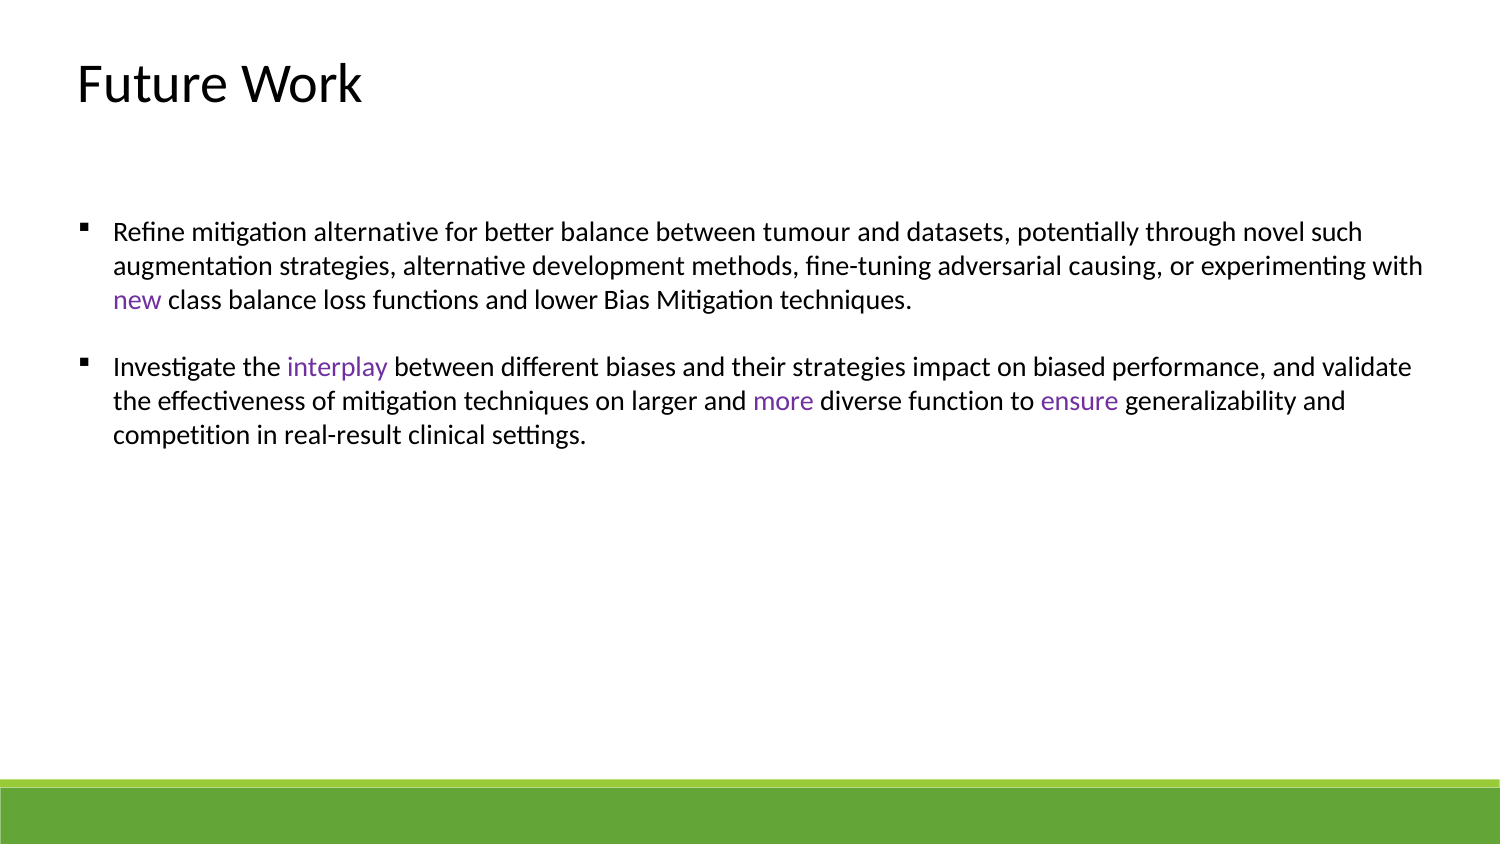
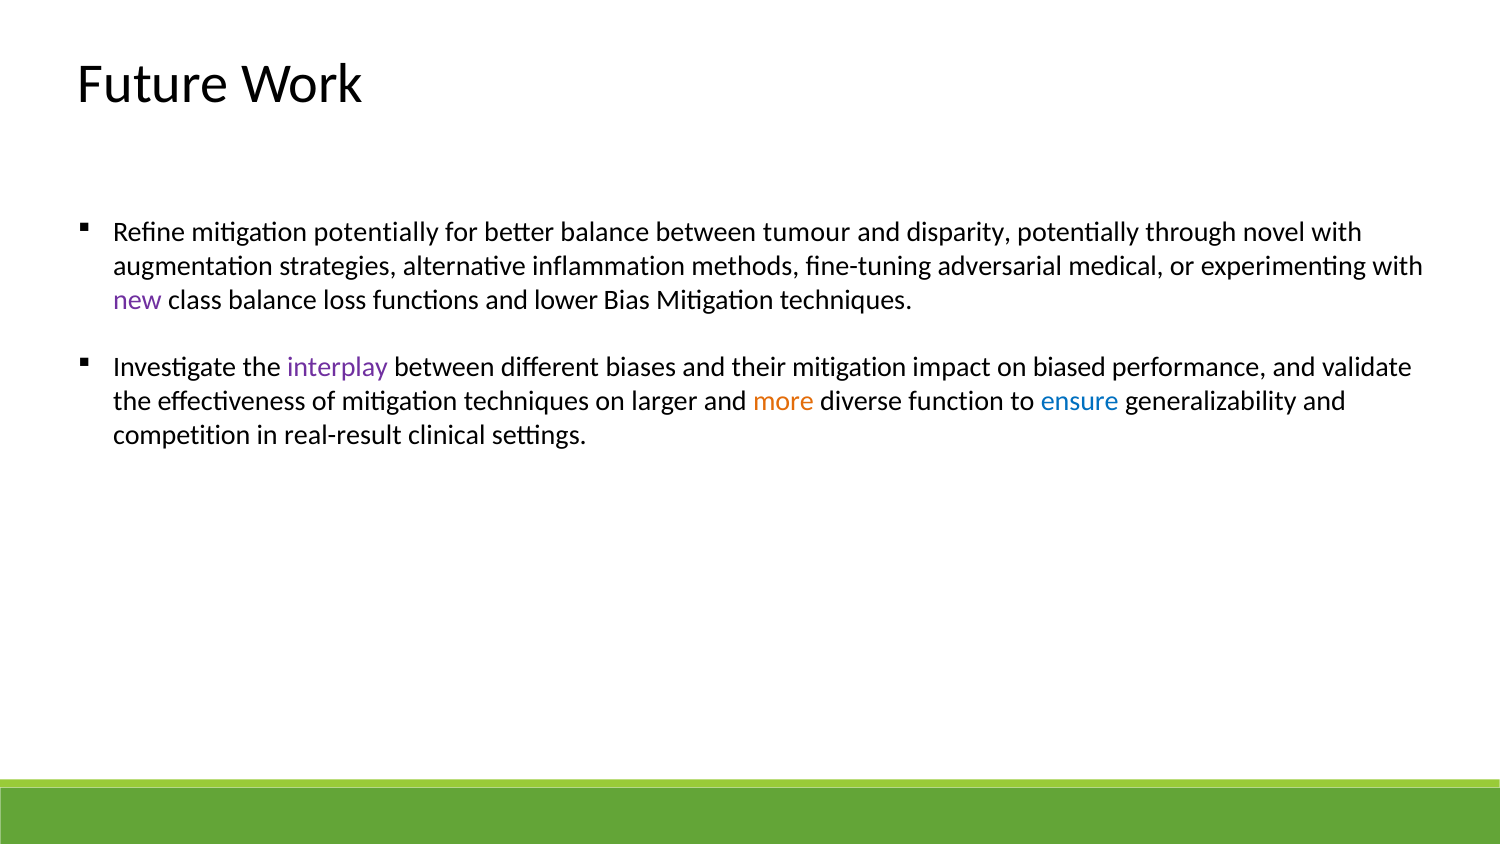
mitigation alternative: alternative -> potentially (376, 233)
datasets: datasets -> disparity (959, 233)
novel such: such -> with (1337, 233)
development: development -> inflammation (609, 266)
causing: causing -> medical (1116, 266)
their strategies: strategies -> mitigation (849, 368)
more colour: purple -> orange (783, 401)
ensure colour: purple -> blue (1080, 401)
